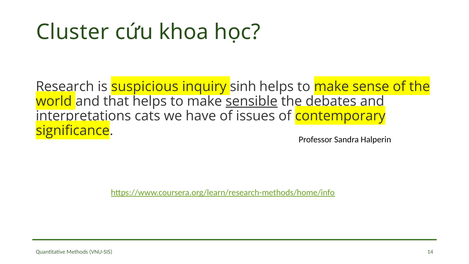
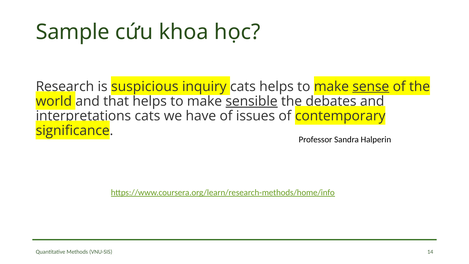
Cluster: Cluster -> Sample (73, 32)
inquiry sinh: sinh -> cats (243, 86)
sense underline: none -> present (371, 86)
